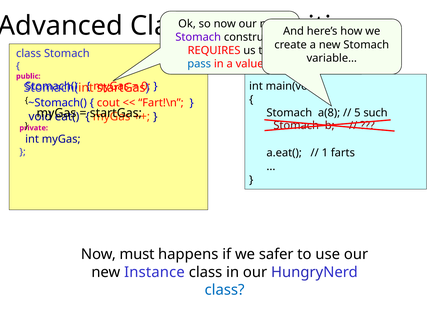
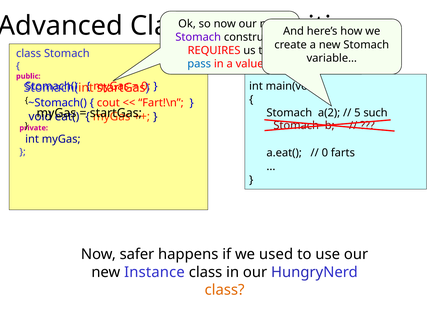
a(8: a(8 -> a(2 (329, 113)
1: 1 -> 0 (325, 153)
must: must -> safer (137, 254)
safer: safer -> used (276, 254)
class colour: blue -> orange (225, 290)
